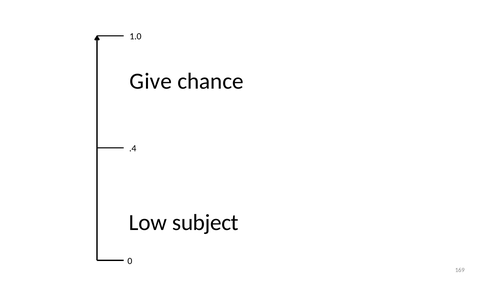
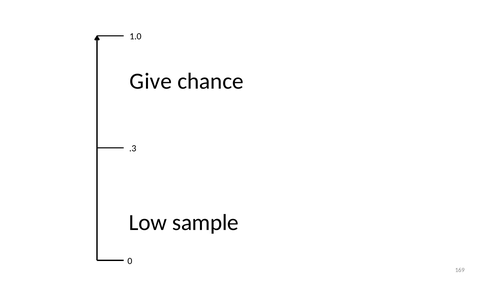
.4: .4 -> .3 (133, 148)
subject: subject -> sample (205, 222)
